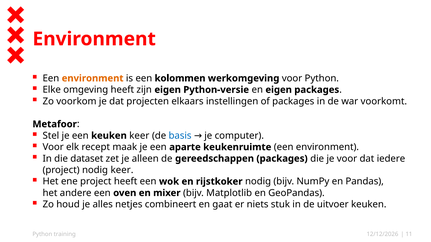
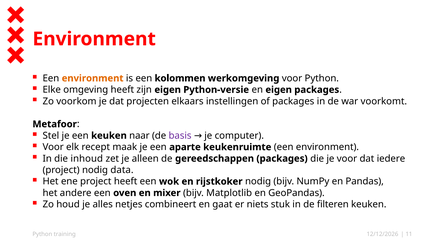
keuken keer: keer -> naar (139, 136)
basis colour: blue -> purple (180, 136)
dataset: dataset -> inhoud (87, 159)
nodig keer: keer -> data (122, 170)
uitvoer: uitvoer -> filteren (333, 205)
